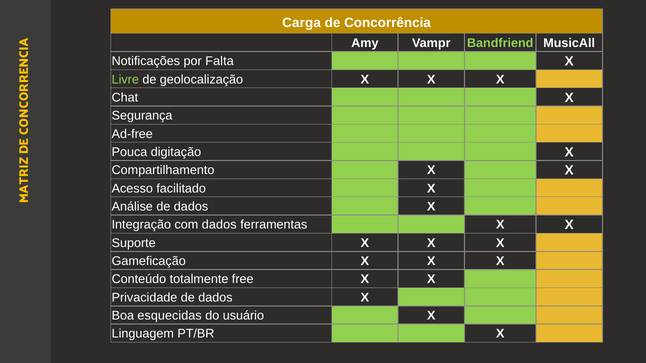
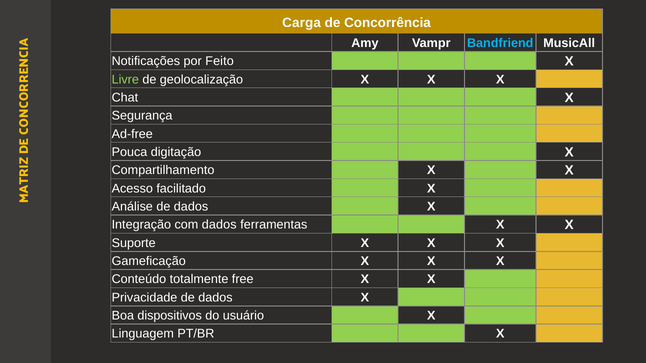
Bandfriend colour: light green -> light blue (500, 43)
Falta: Falta -> Feito (220, 61)
esquecidas: esquecidas -> dispositivos (170, 316)
